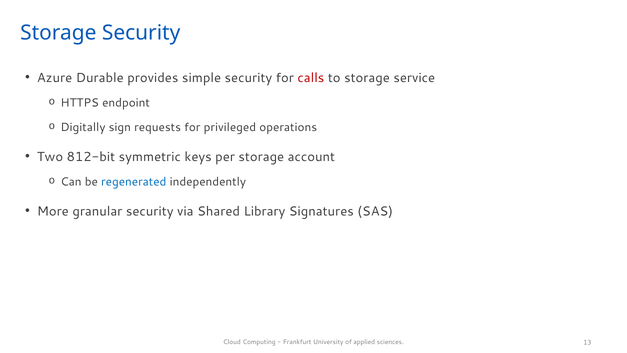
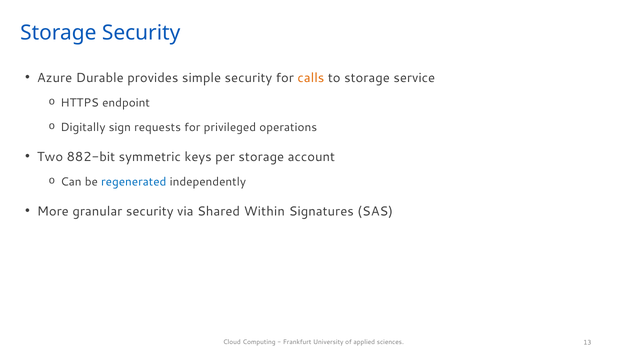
calls colour: red -> orange (311, 78)
812-bit: 812-bit -> 882-bit (91, 157)
Library: Library -> Within (264, 211)
